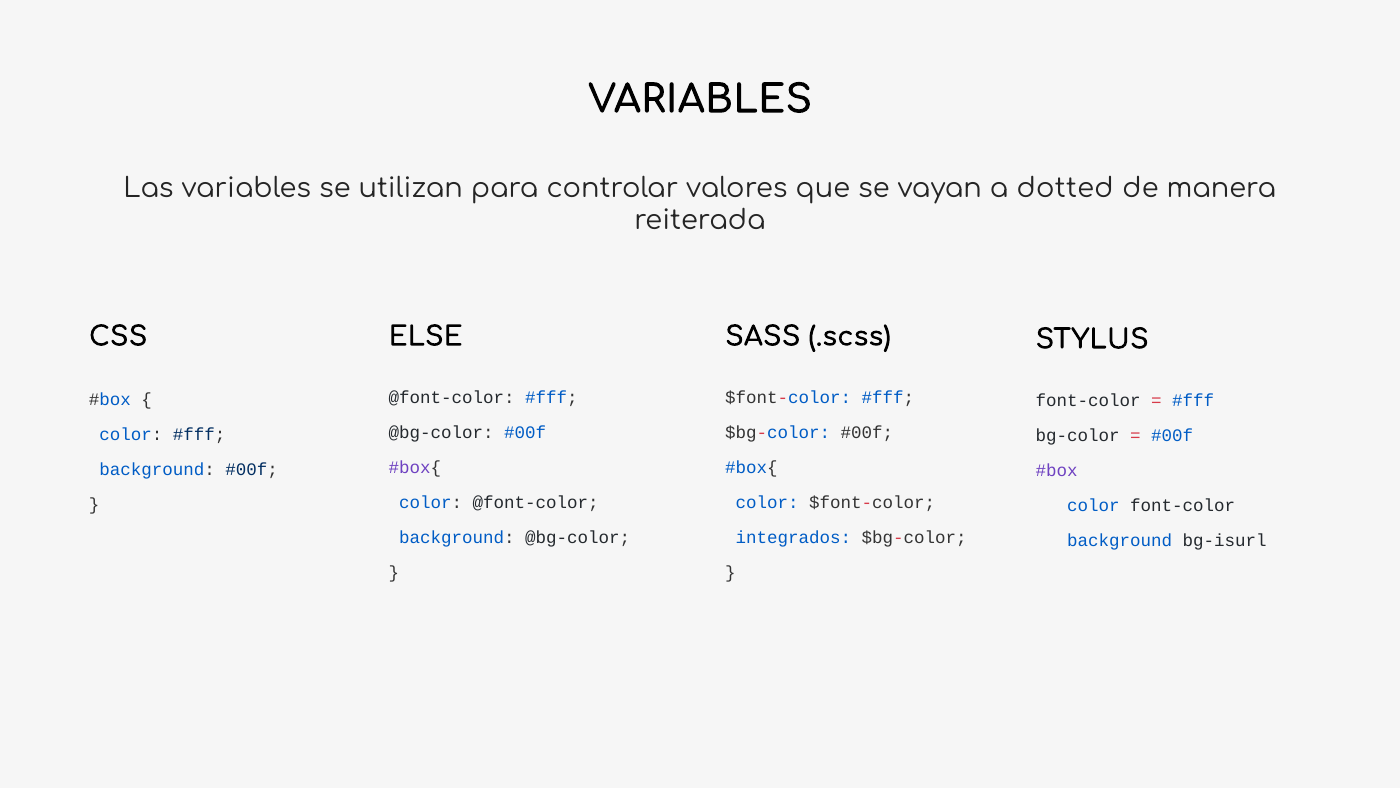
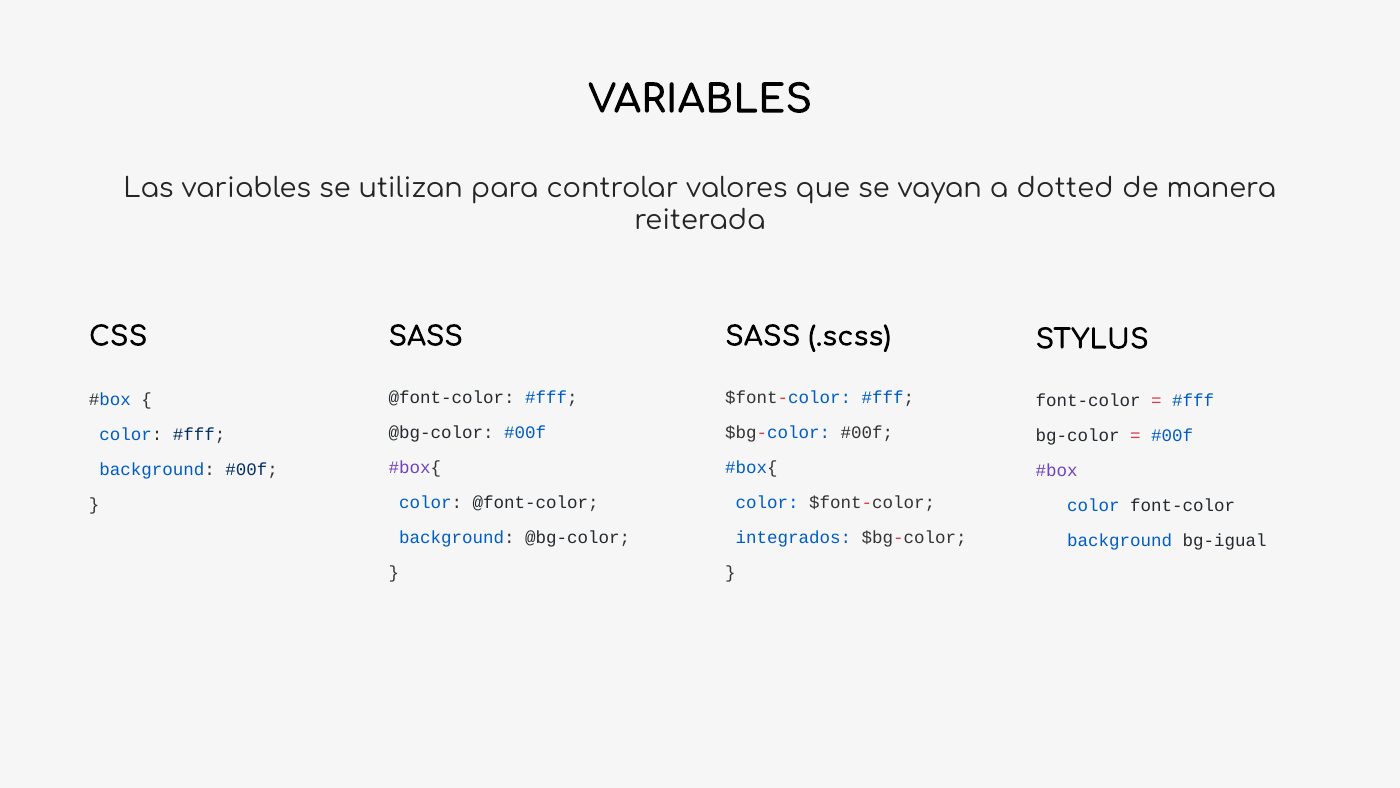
ELSE: ELSE -> SASS (426, 336)
bg-isurl: bg-isurl -> bg-igual (1225, 540)
